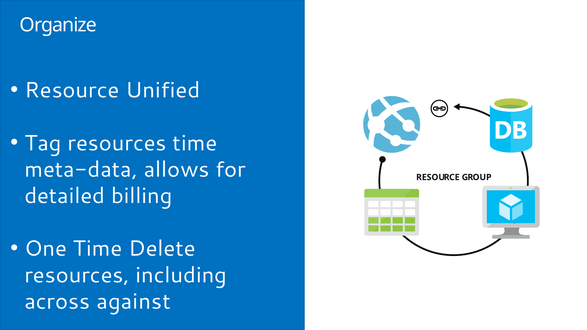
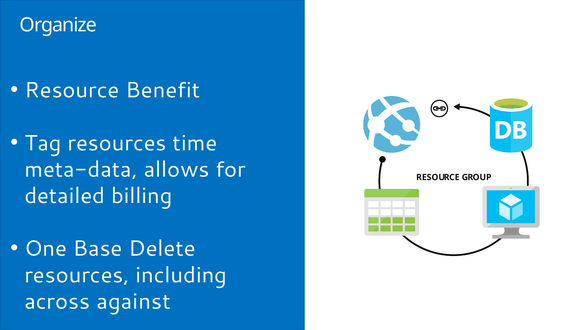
Unified: Unified -> Benefit (163, 90)
One Time: Time -> Base (98, 249)
